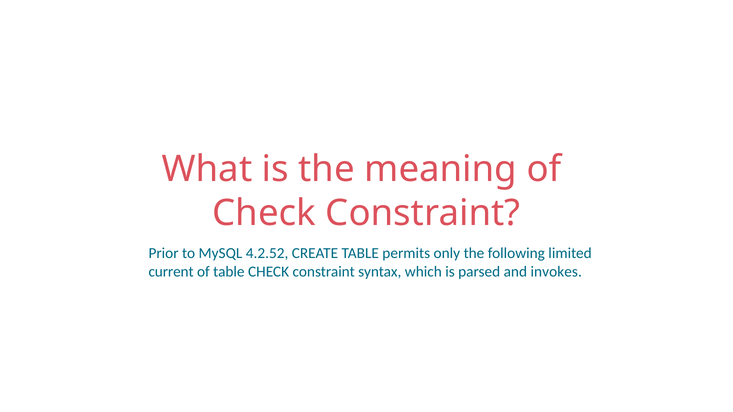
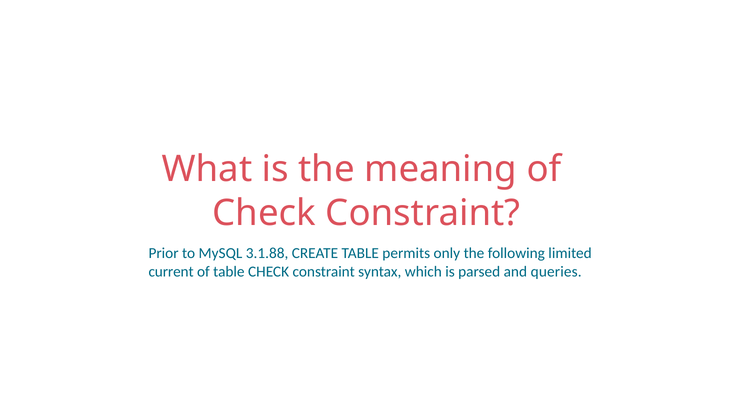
4.2.52: 4.2.52 -> 3.1.88 (267, 253)
invokes: invokes -> queries (556, 272)
